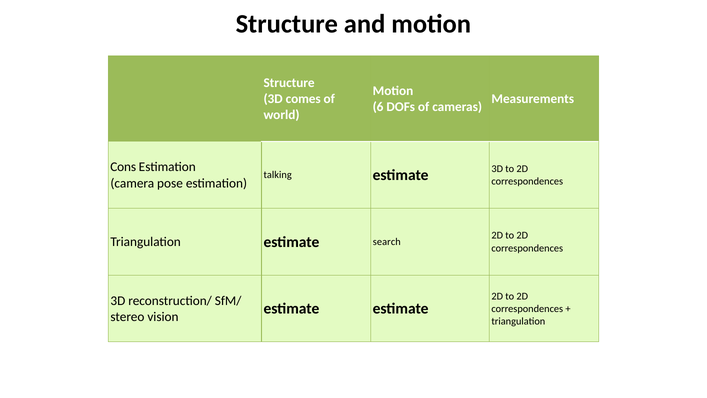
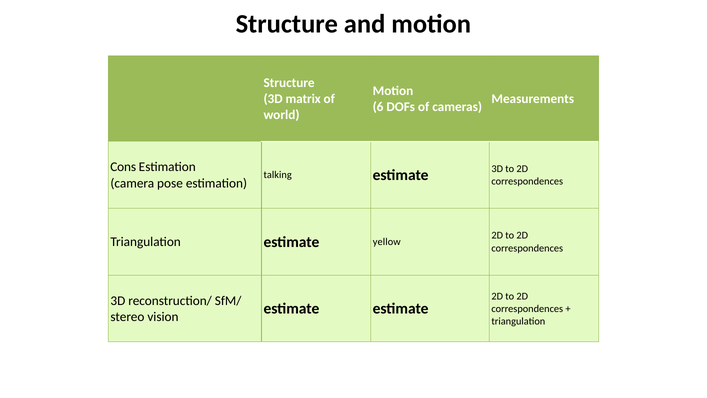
comes: comes -> matrix (303, 99)
search: search -> yellow (387, 242)
